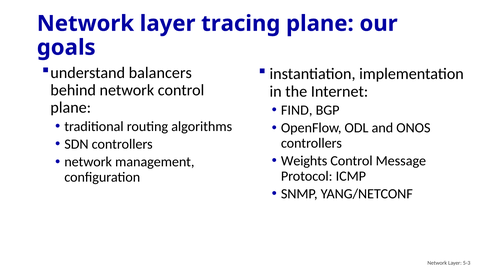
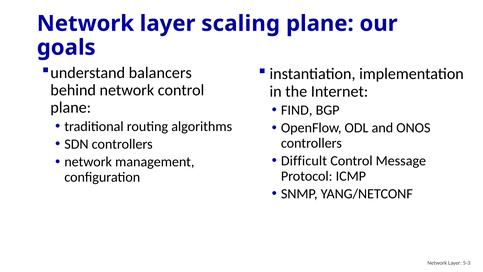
tracing: tracing -> scaling (241, 24)
Weights: Weights -> Difficult (304, 161)
